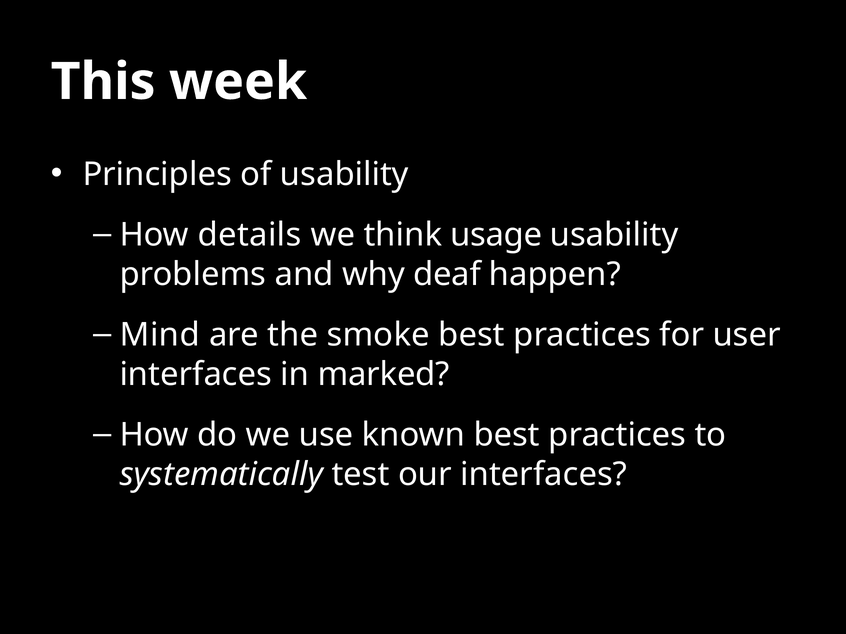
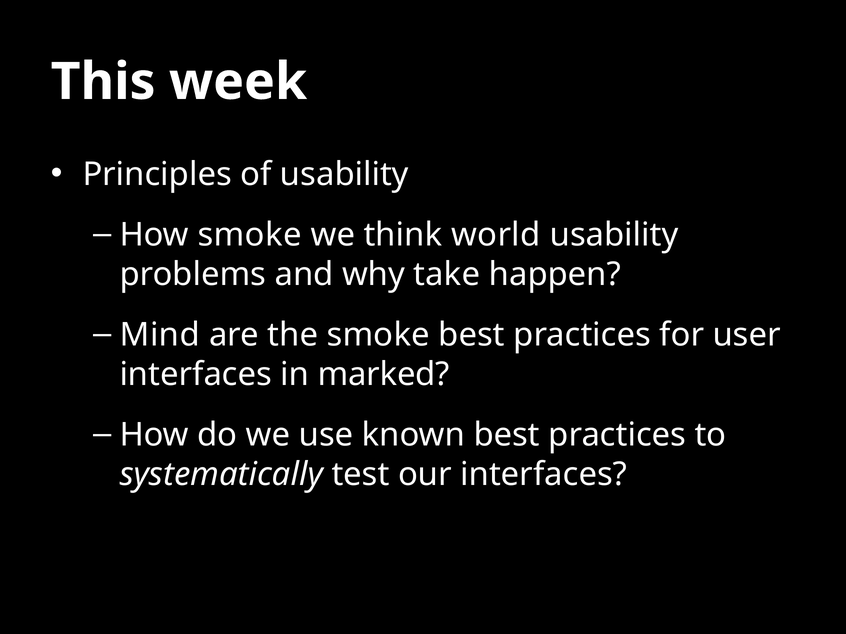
How details: details -> smoke (250, 235)
usage: usage -> world (496, 235)
deaf: deaf -> take (447, 274)
